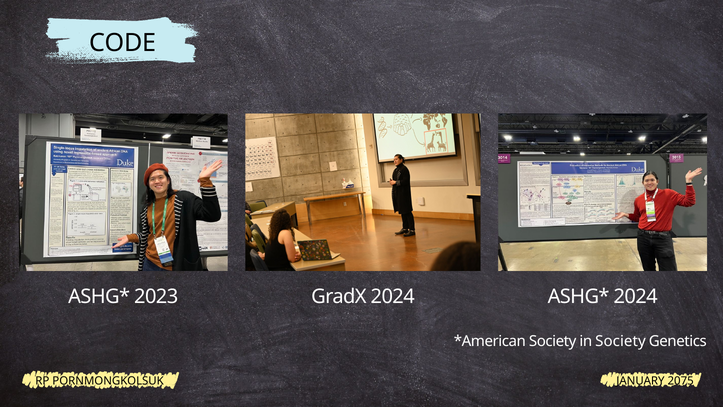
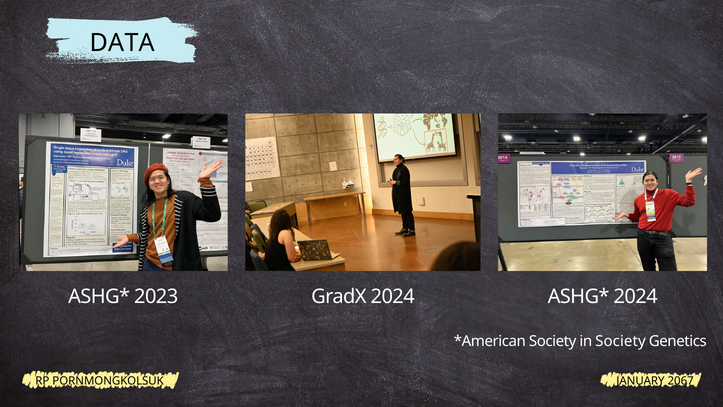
CODE: CODE -> DATA (122, 43)
2075: 2075 -> 2067 (681, 381)
